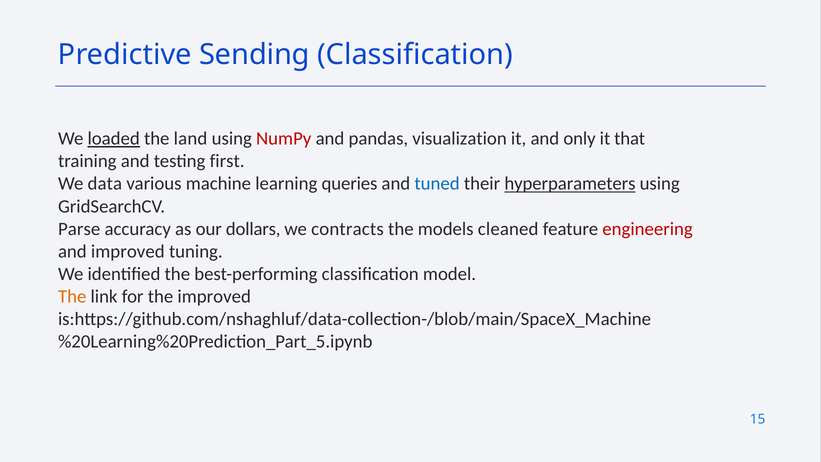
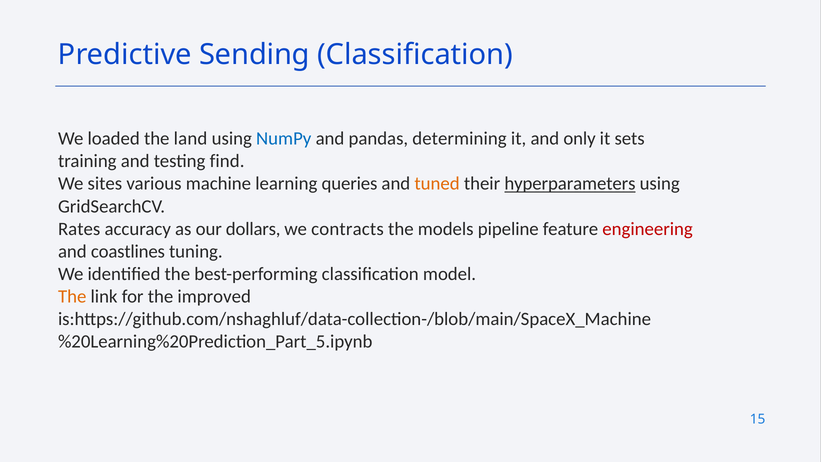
loaded underline: present -> none (114, 139)
NumPy colour: red -> blue (284, 139)
visualization: visualization -> determining (460, 139)
that: that -> sets (630, 139)
first: first -> find (227, 161)
data: data -> sites (105, 184)
tuned colour: blue -> orange (437, 184)
Parse: Parse -> Rates (79, 229)
cleaned: cleaned -> pipeline (508, 229)
and improved: improved -> coastlines (128, 251)
